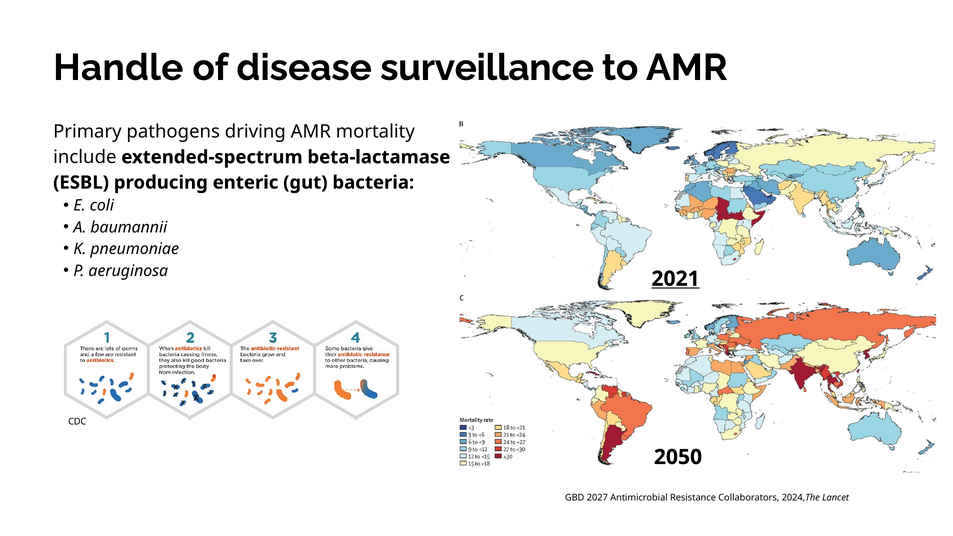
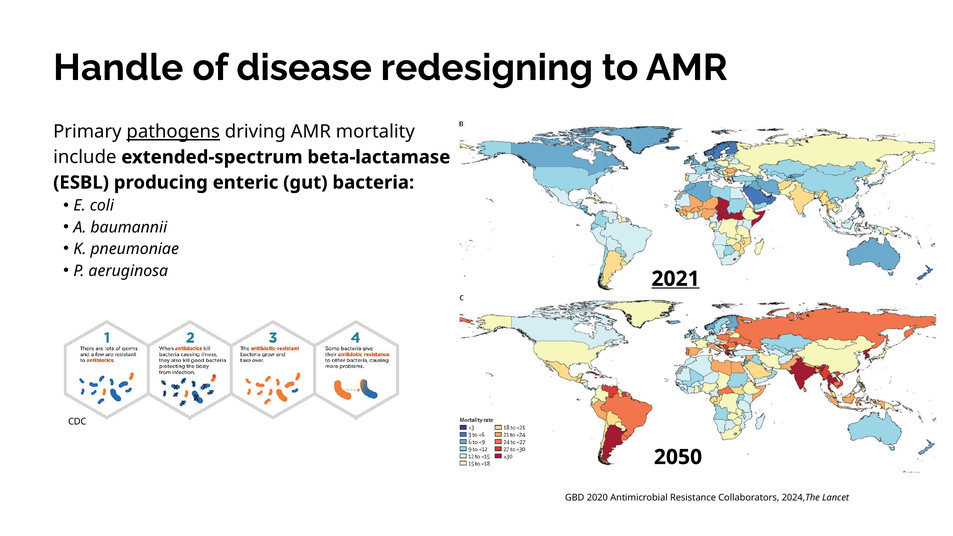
surveillance: surveillance -> redesigning (487, 68)
pathogens underline: none -> present (173, 132)
2027: 2027 -> 2020 (597, 498)
